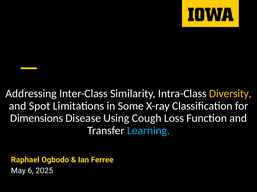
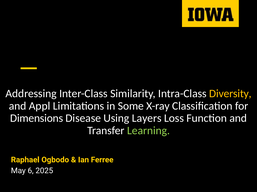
Spot: Spot -> Appl (40, 106)
Cough: Cough -> Layers (147, 119)
Learning colour: light blue -> light green (149, 131)
